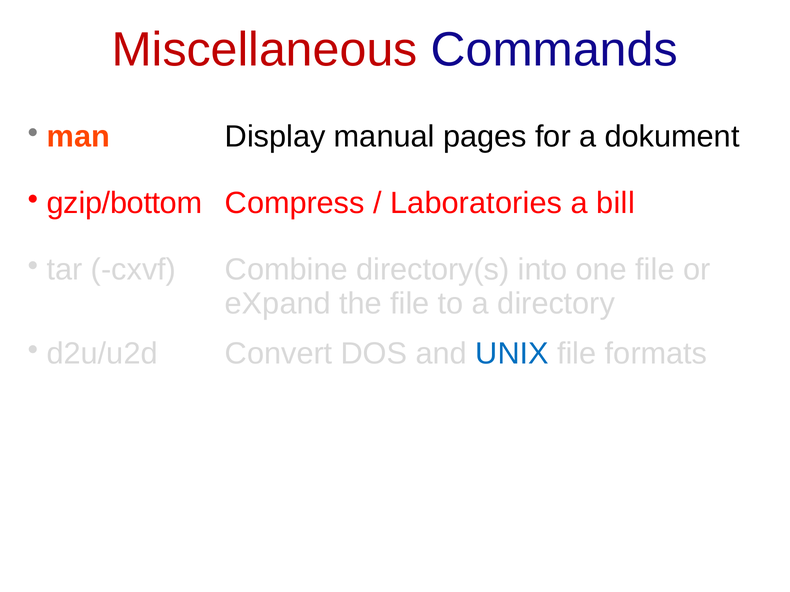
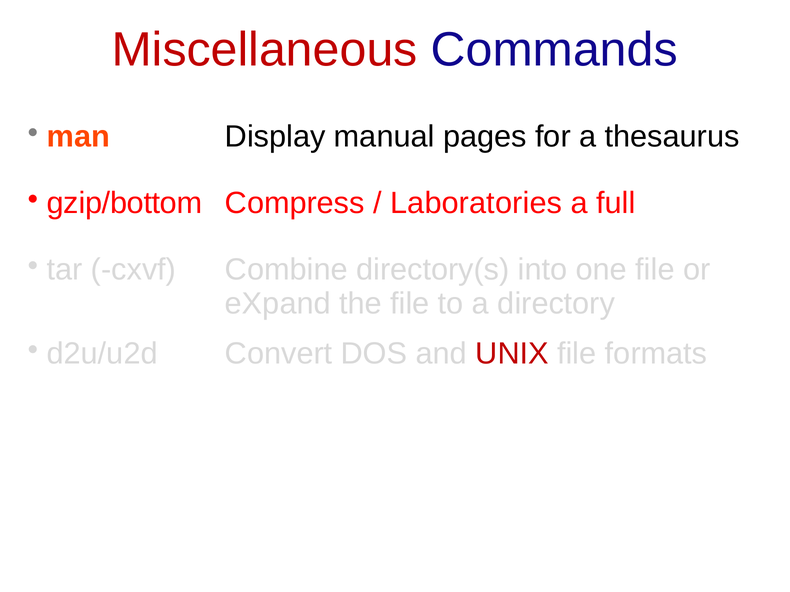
dokument: dokument -> thesaurus (672, 137)
bill: bill -> full (616, 203)
UNIX colour: blue -> red (512, 354)
